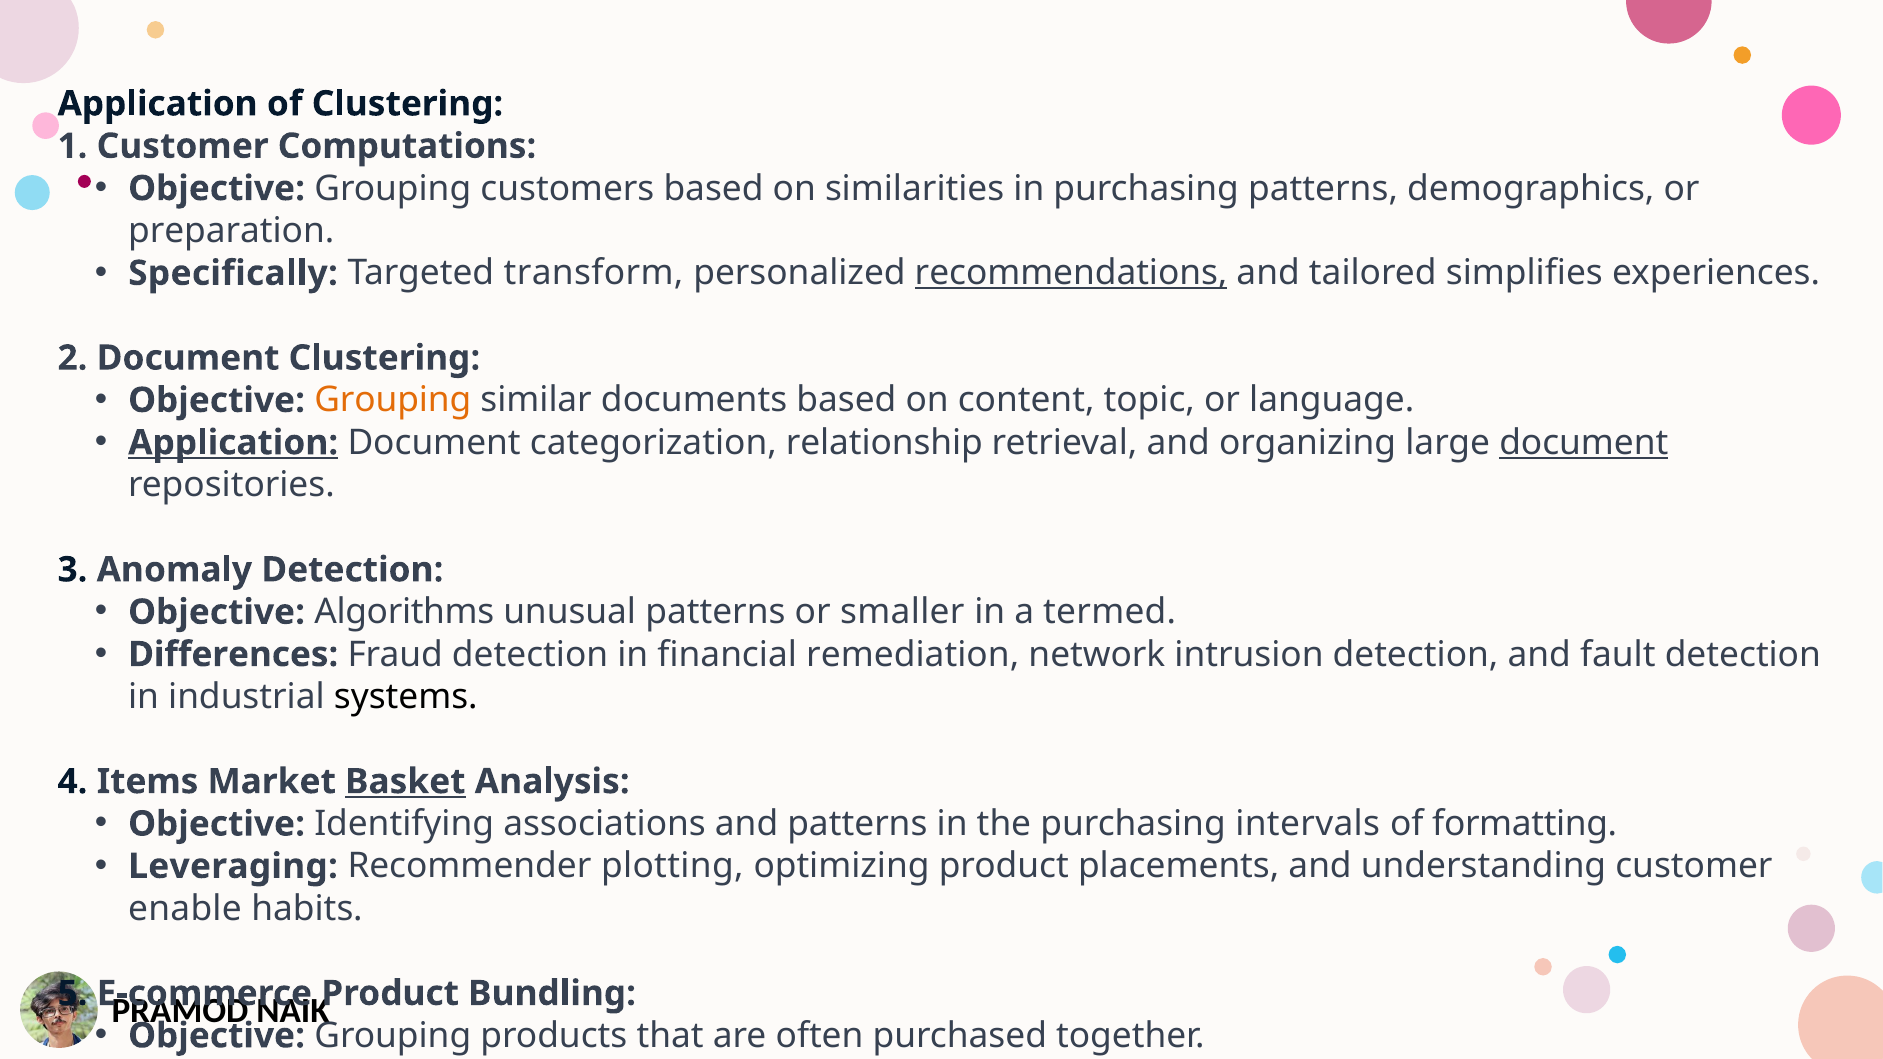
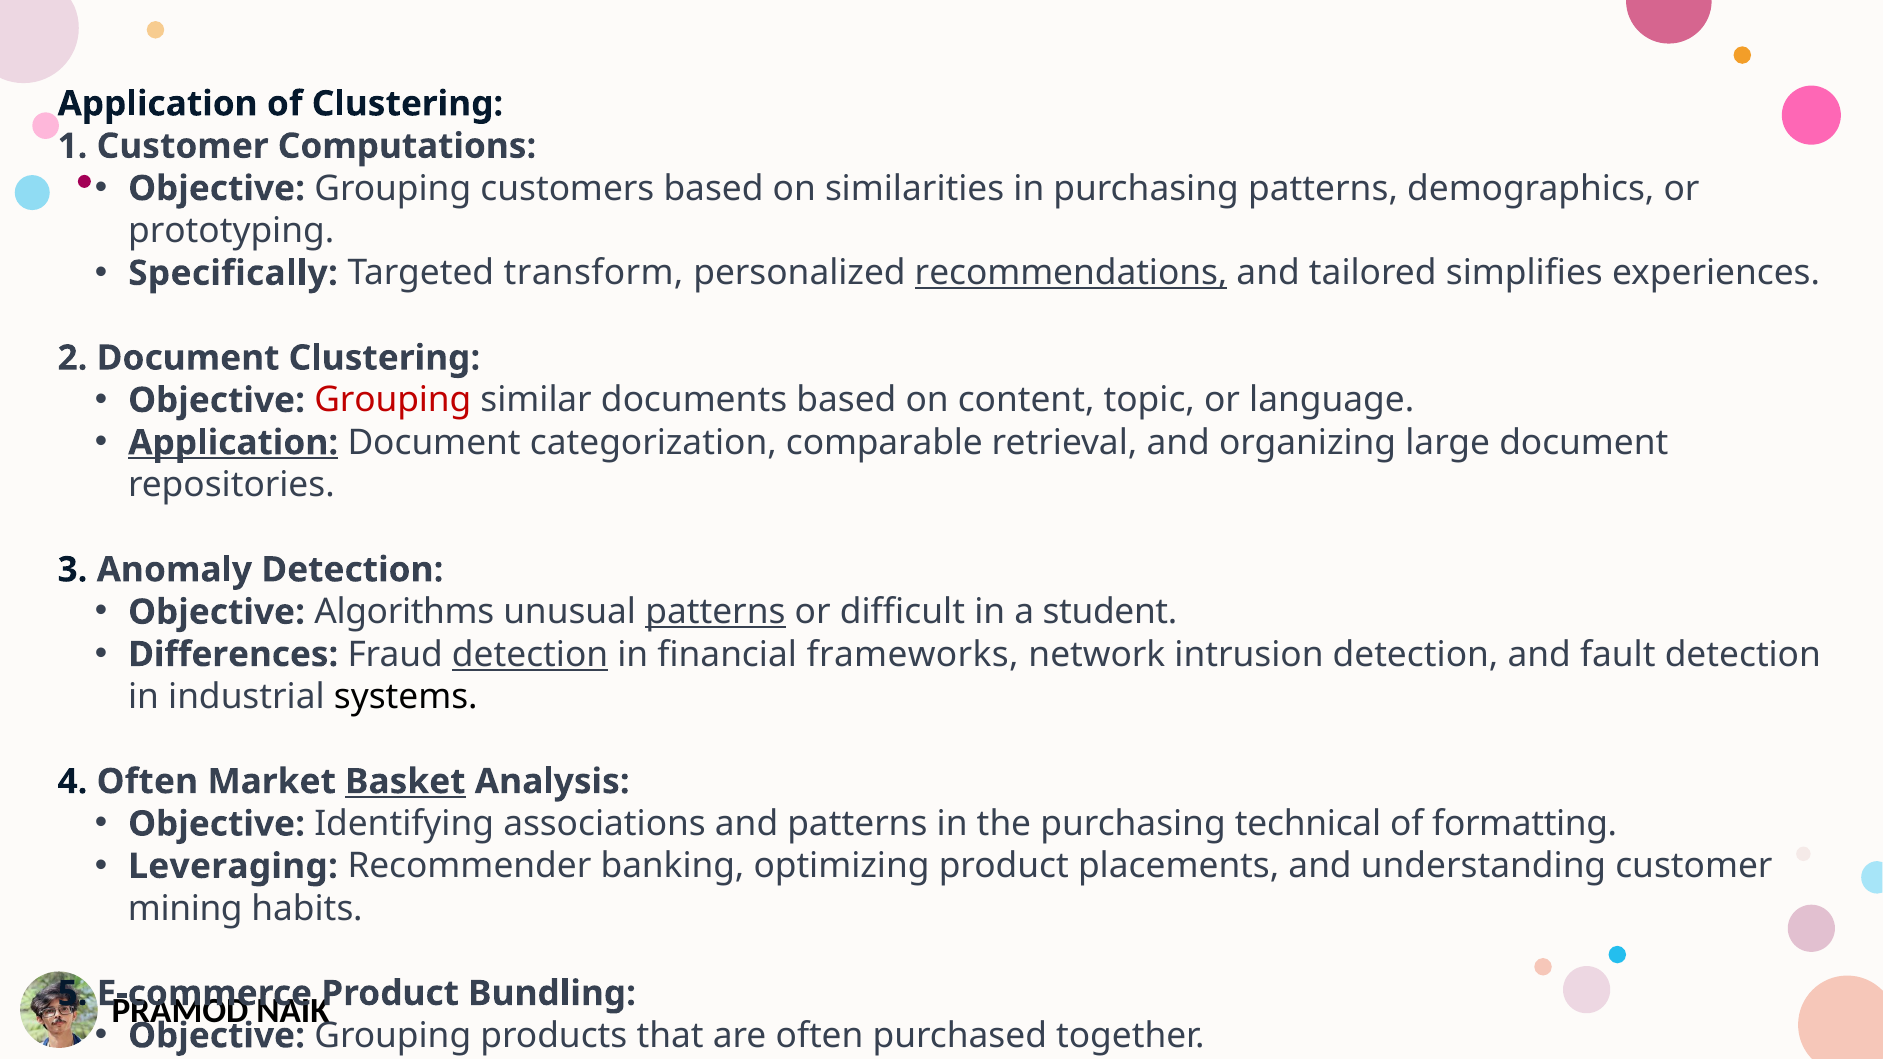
preparation: preparation -> prototyping (231, 231)
Grouping colour: orange -> red (393, 400)
relationship: relationship -> comparable (884, 443)
document underline: present -> none (1584, 443)
patterns underline: none -> present (715, 612)
smaller: smaller -> difficult (902, 612)
termed: termed -> student (1110, 612)
detection underline: none -> present (530, 655)
remediation: remediation -> frameworks (913, 655)
4 Items: Items -> Often (147, 782)
intervals: intervals -> technical (1308, 824)
plotting: plotting -> banking (673, 866)
enable: enable -> mining (185, 909)
